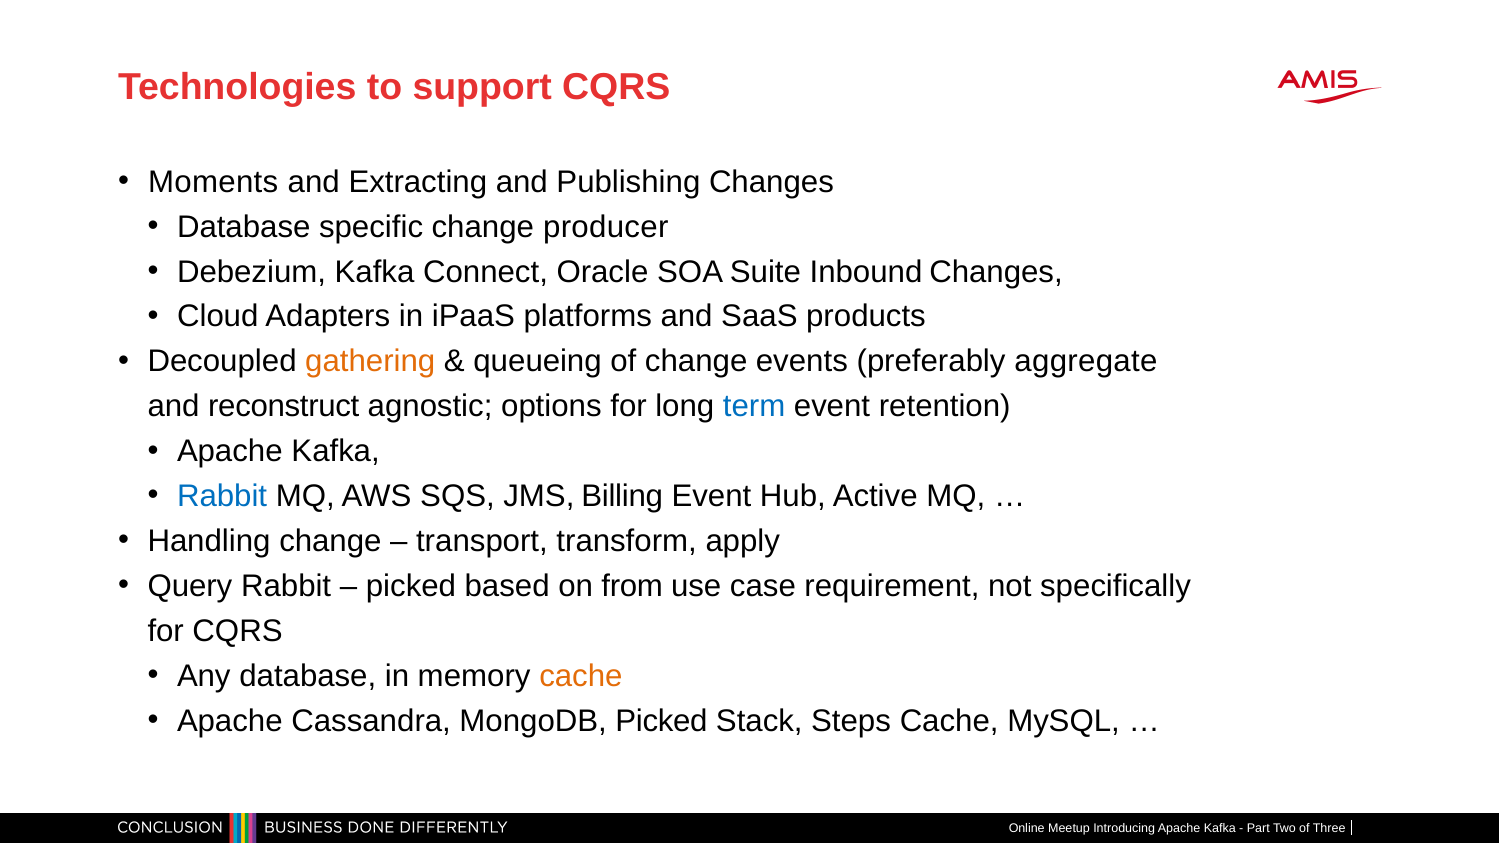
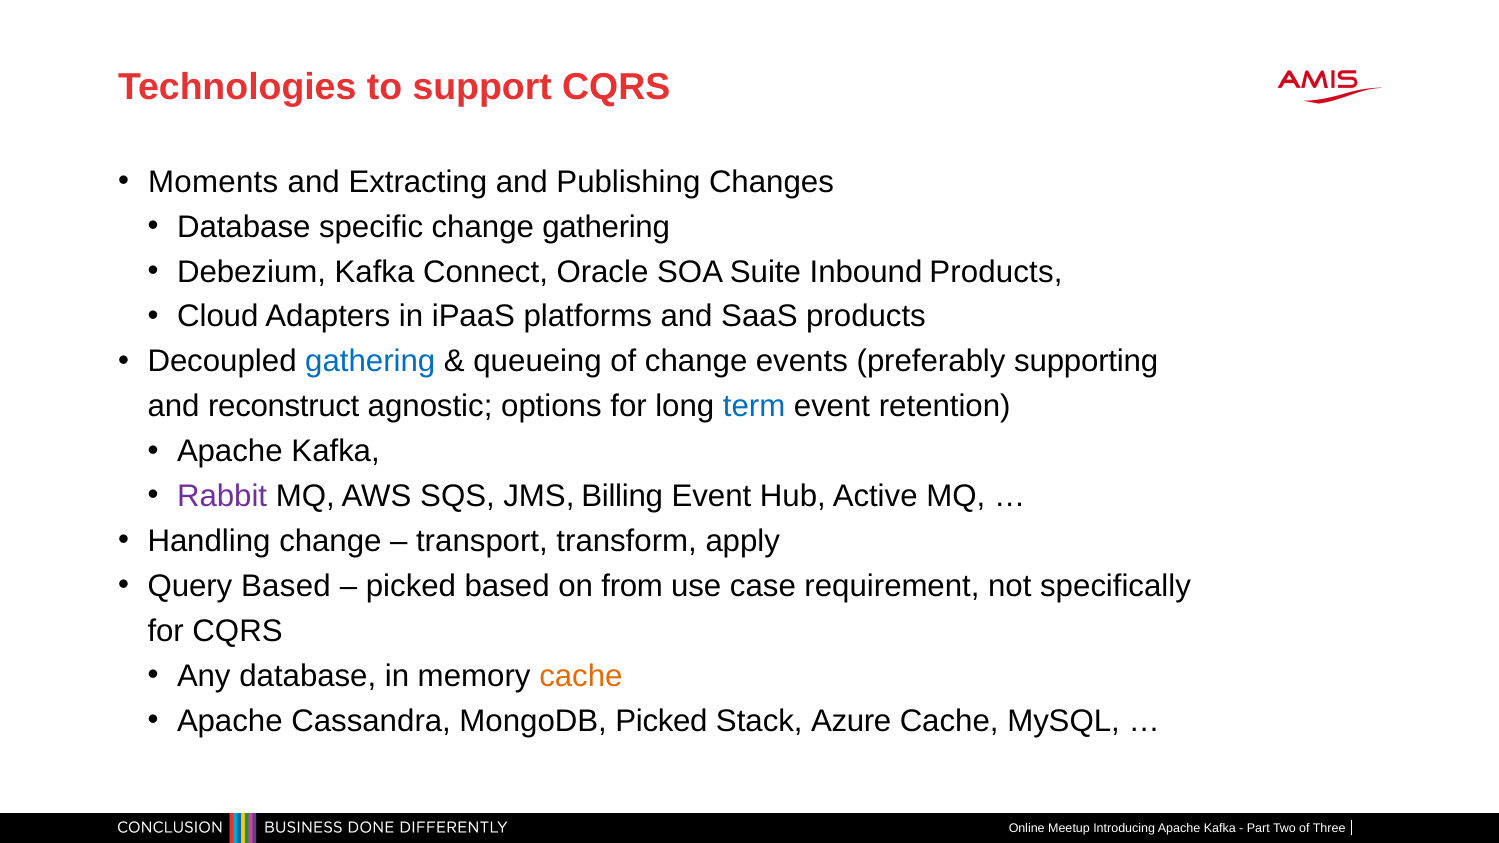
change producer: producer -> gathering (606, 227)
Inbound Changes: Changes -> Products (996, 272)
gathering colour: orange -> blue (370, 362)
aggregate: aggregate -> supporting (1086, 362)
Rabbit colour: blue -> purple (222, 497)
Query Rabbit: Rabbit -> Based (286, 587)
Steps: Steps -> Azure (851, 721)
